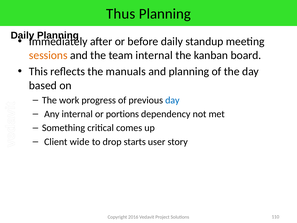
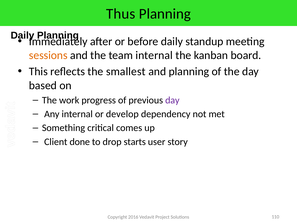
manuals: manuals -> smallest (126, 71)
day colour: blue -> purple (172, 100)
portions: portions -> develop (122, 114)
wide: wide -> done (80, 142)
